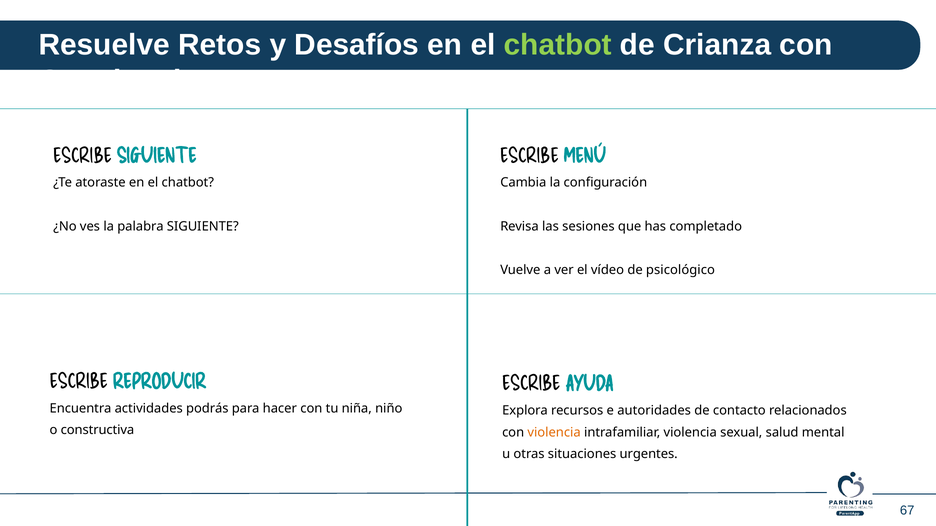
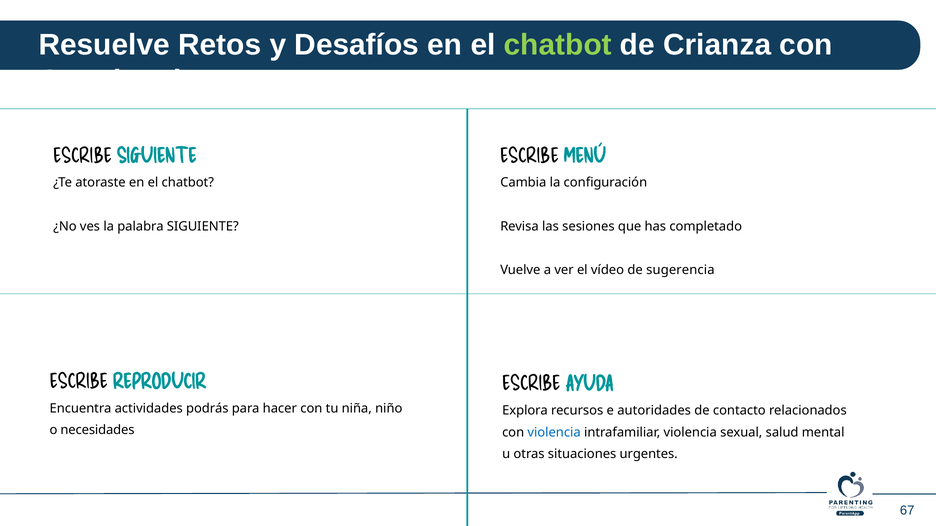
psicológico: psicológico -> sugerencia (680, 270)
constructiva: constructiva -> necesidades (98, 431)
violencia colour: orange -> blue (554, 433)
